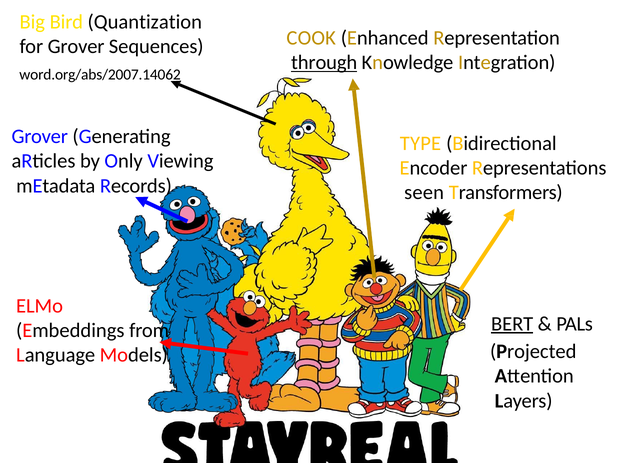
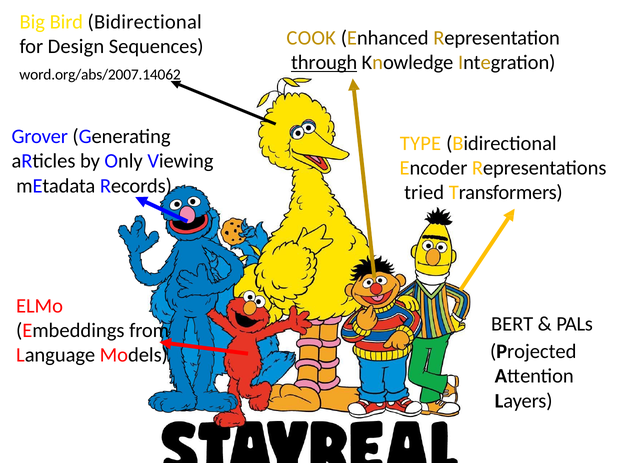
Bird Quantization: Quantization -> Bidirectional (145, 22)
for Grover: Grover -> Design (76, 46)
seen: seen -> tried (424, 193)
BERT underline: present -> none (512, 324)
